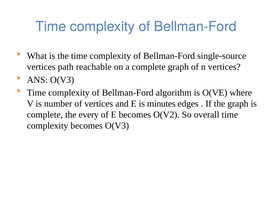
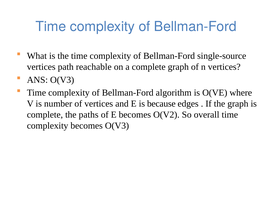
minutes: minutes -> because (161, 104)
every: every -> paths (89, 115)
